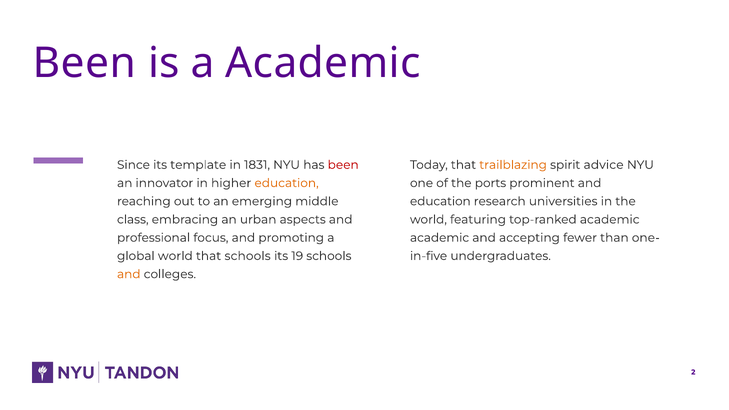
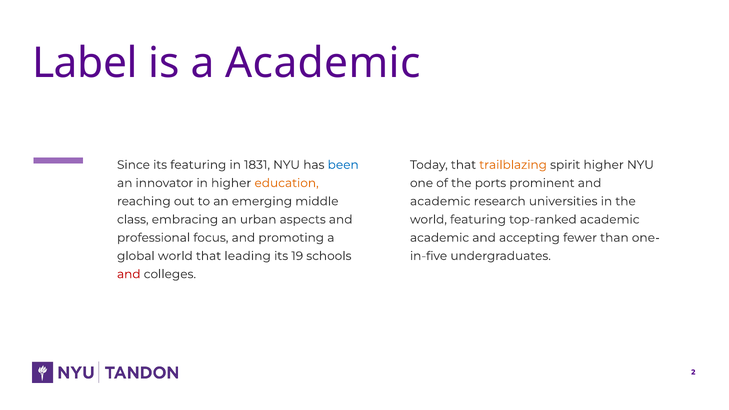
Been: Been -> Label (85, 63)
its template: template -> featuring (198, 165)
been colour: red -> blue (343, 165)
spirit advice: advice -> higher (604, 165)
education: education -> academic (440, 201)
that schools: schools -> leading (248, 256)
and colour: orange -> red (129, 274)
